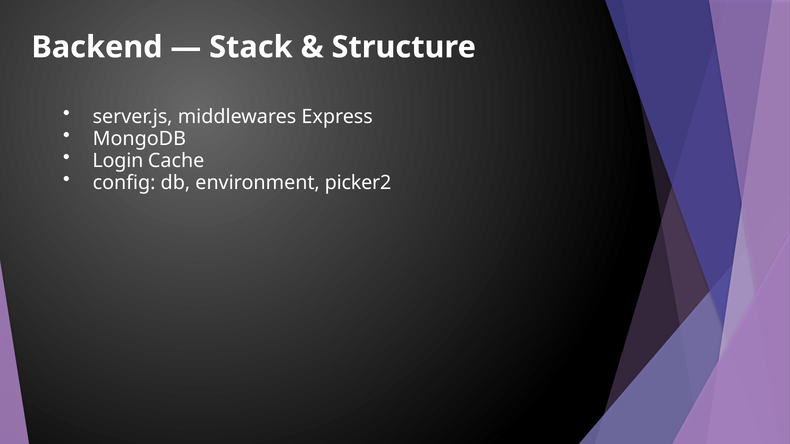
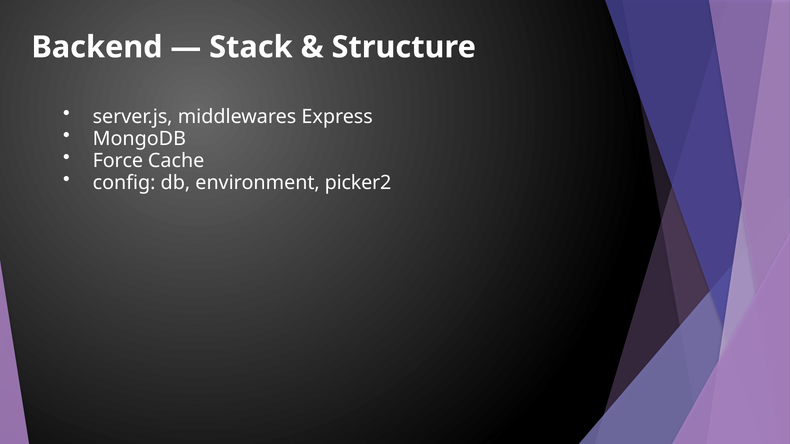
Login: Login -> Force (118, 161)
